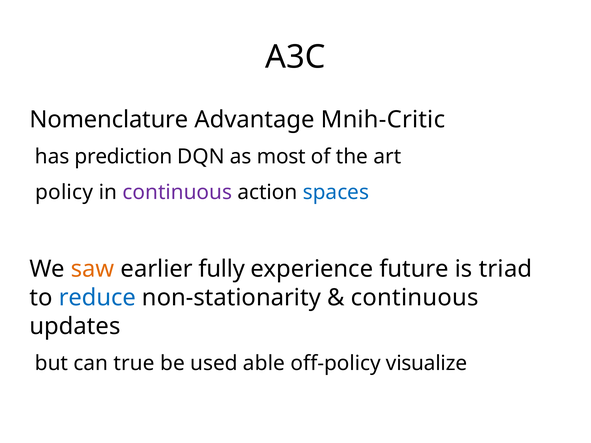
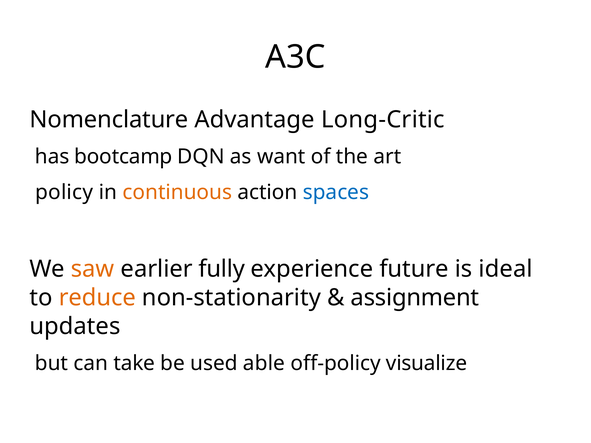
Mnih-Critic: Mnih-Critic -> Long-Critic (383, 120)
prediction: prediction -> bootcamp (123, 157)
most: most -> want (281, 157)
continuous colour: purple -> orange (177, 192)
triad: triad -> ideal (506, 269)
reduce colour: blue -> orange (97, 298)
continuous: continuous -> assignment (415, 298)
true: true -> take (134, 364)
